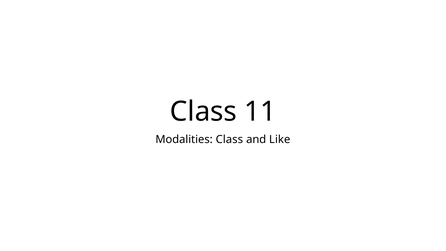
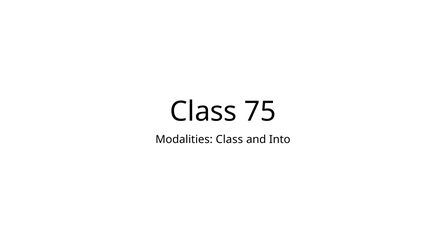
11: 11 -> 75 (260, 111)
Like: Like -> Into (280, 139)
